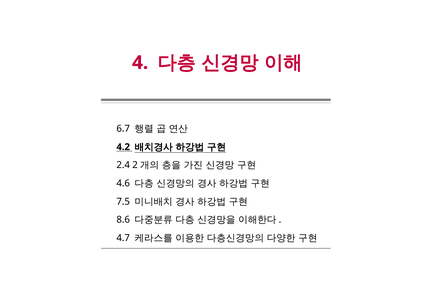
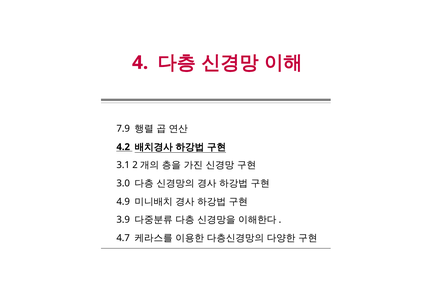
6.7: 6.7 -> 7.9 (123, 129)
2.4: 2.4 -> 3.1 (123, 165)
4.6: 4.6 -> 3.0 (123, 183)
7.5: 7.5 -> 4.9 (123, 201)
8.6: 8.6 -> 3.9 (123, 220)
